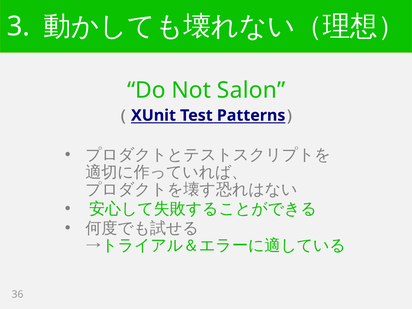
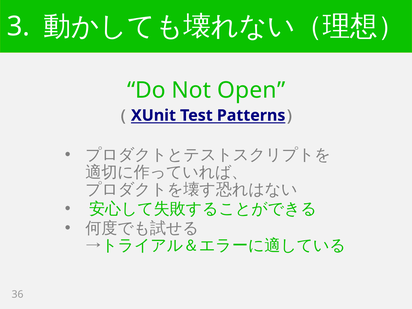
Salon: Salon -> Open (251, 90)
